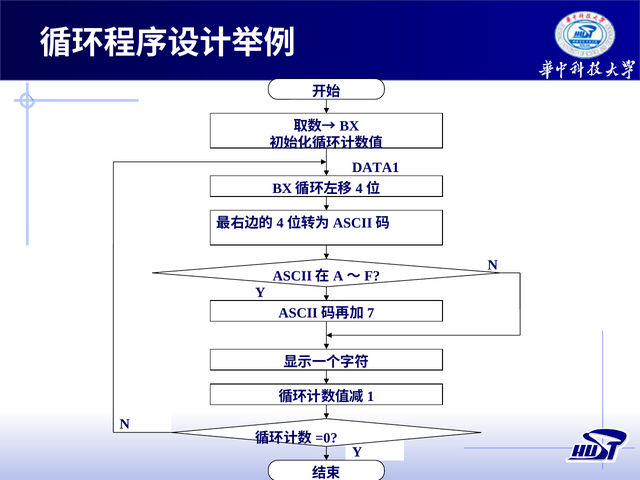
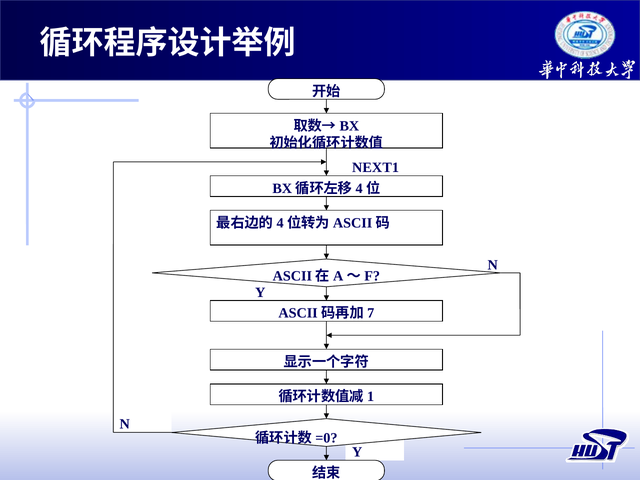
DATA1: DATA1 -> NEXT1 (376, 168)
